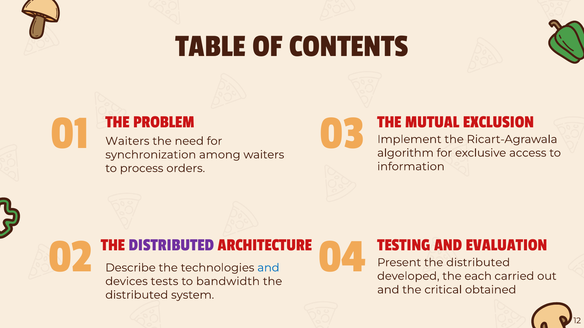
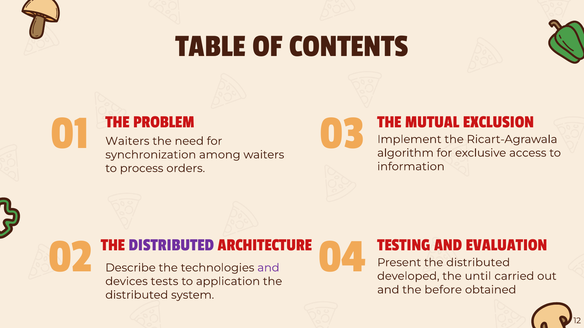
and colour: blue -> purple (268, 268)
each: each -> until (478, 277)
bandwidth: bandwidth -> application (228, 282)
critical: critical -> before (443, 290)
